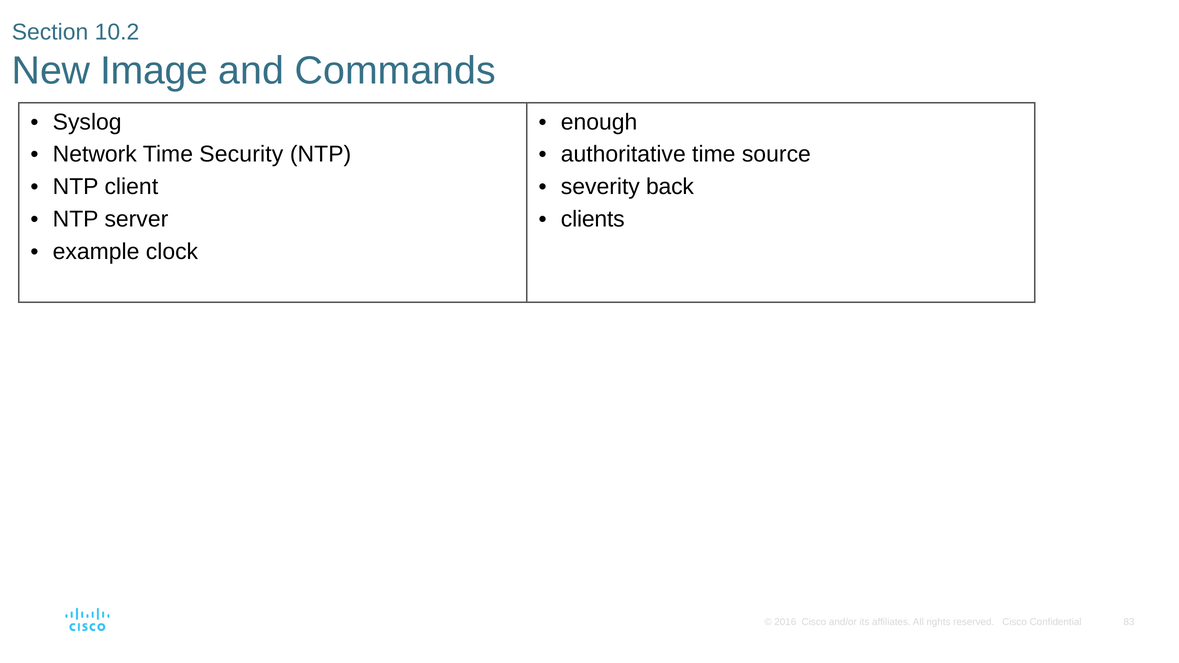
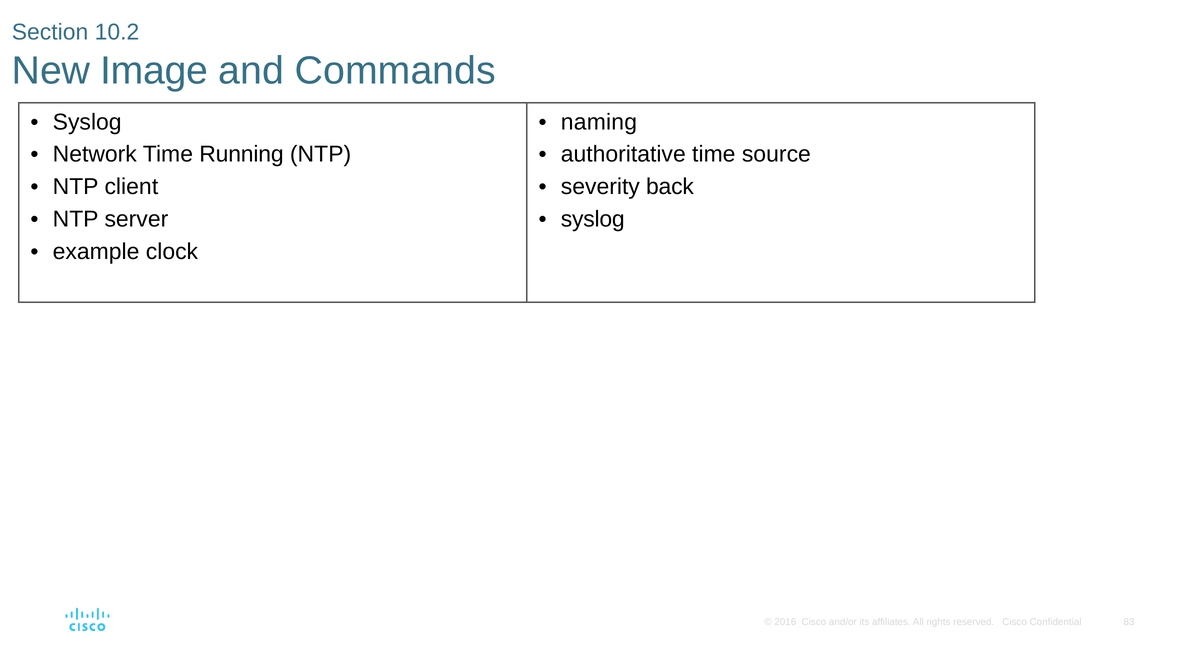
enough: enough -> naming (599, 122)
Security: Security -> Running (242, 154)
clients: clients -> syslog (593, 219)
